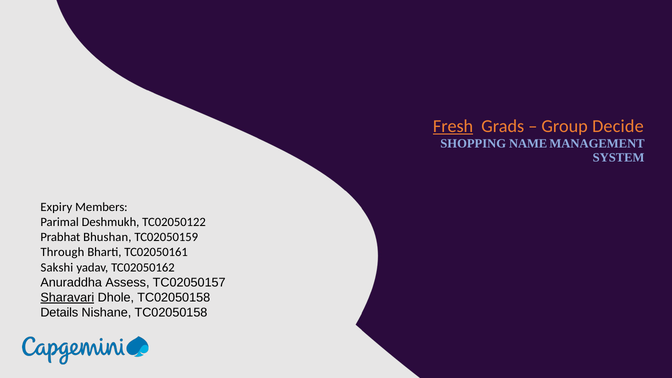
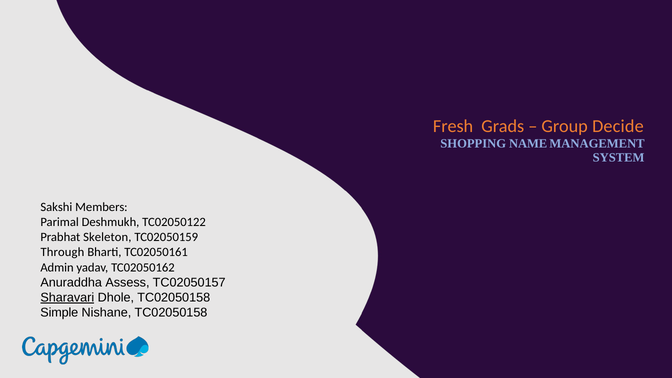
Fresh underline: present -> none (453, 126)
Expiry: Expiry -> Sakshi (56, 207)
Bhushan: Bhushan -> Skeleton (107, 237)
Sakshi: Sakshi -> Admin (57, 267)
Details: Details -> Simple (59, 313)
